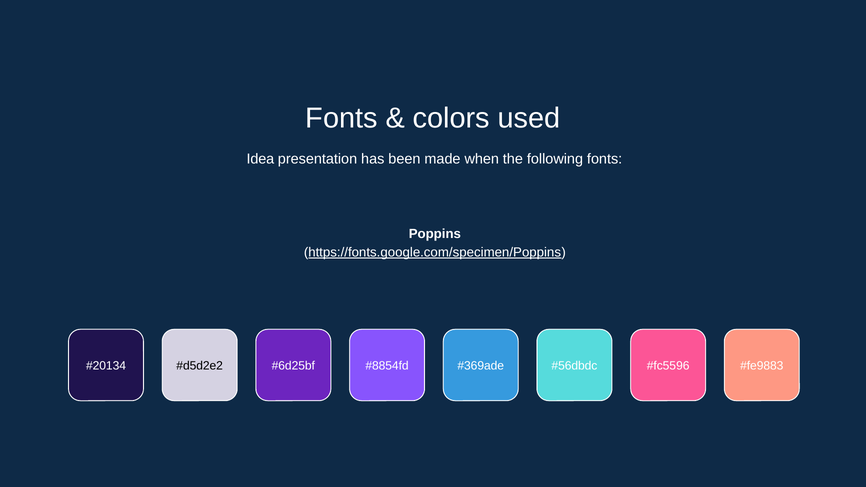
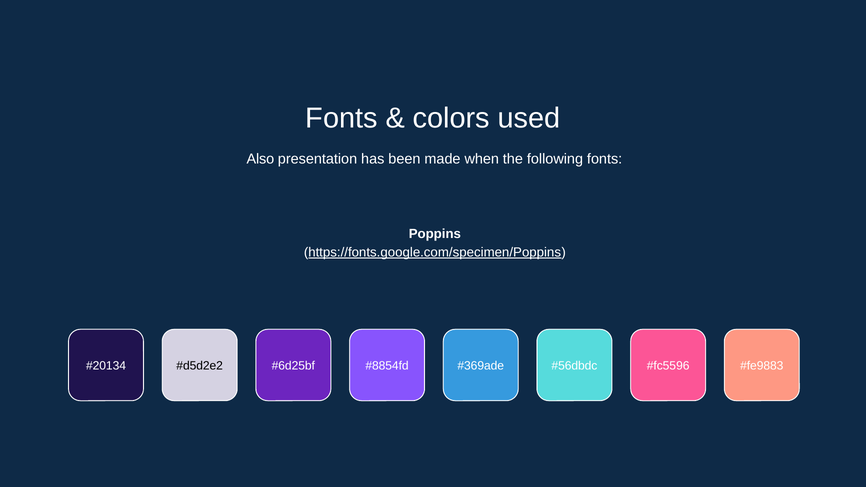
Idea: Idea -> Also (260, 159)
